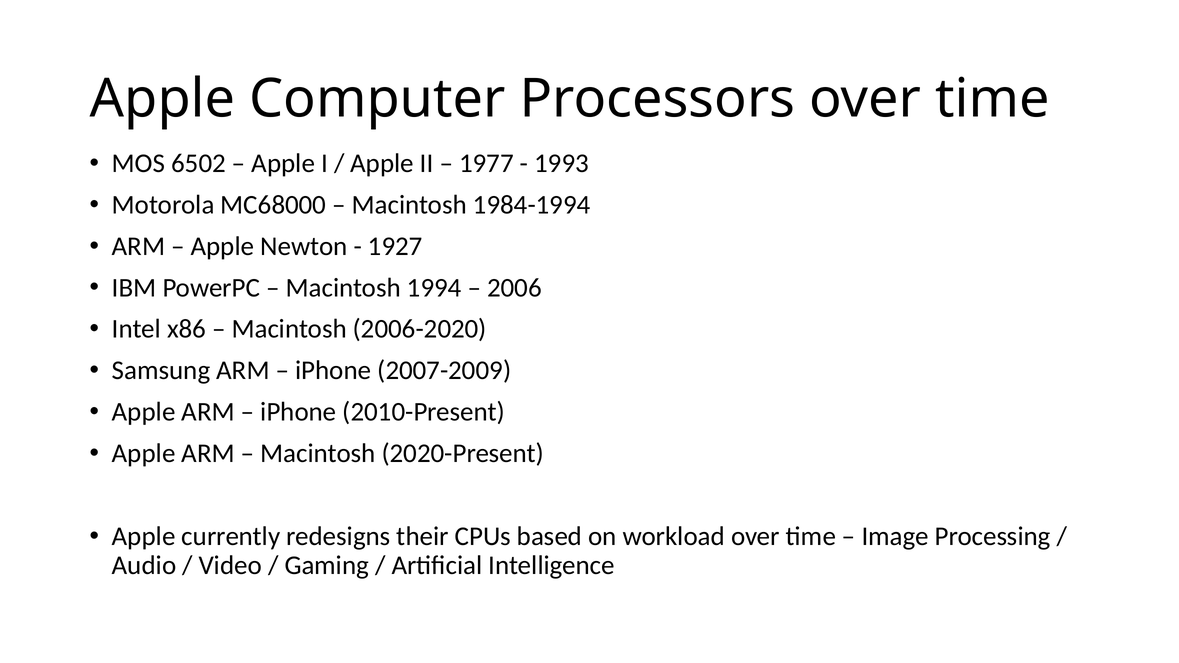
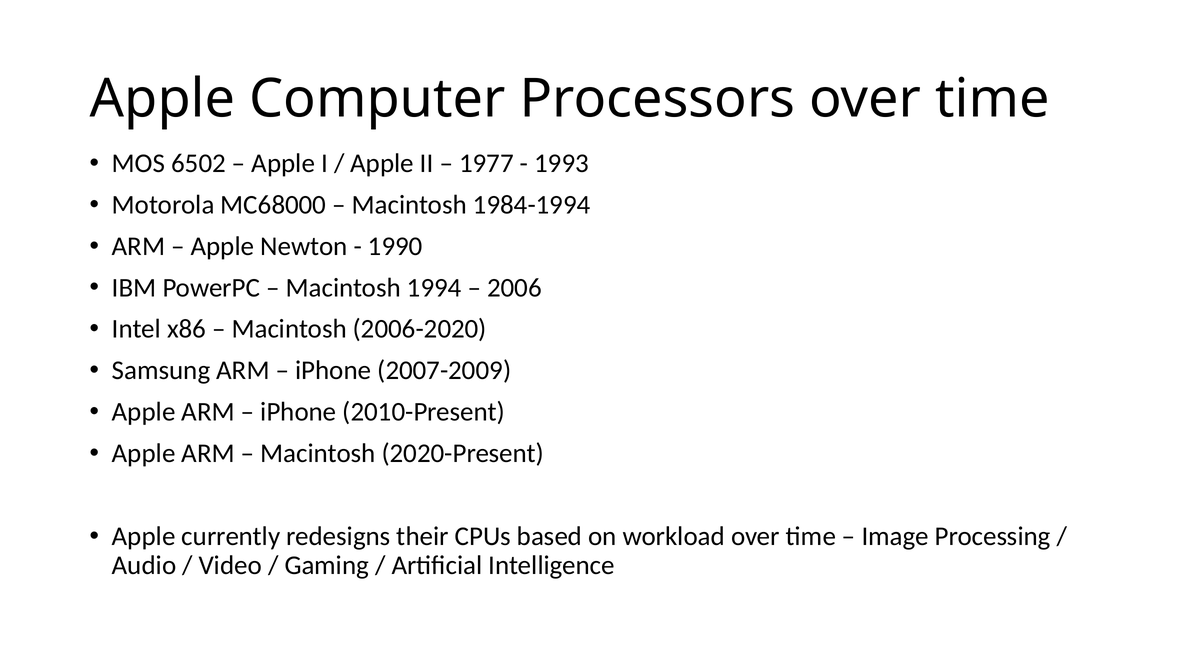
1927: 1927 -> 1990 (395, 246)
